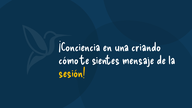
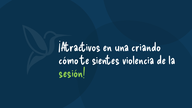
¡Conciencia: ¡Conciencia -> ¡Atractivos (79, 47)
mensaje: mensaje -> violencia (138, 60)
sesión colour: yellow -> light green (72, 73)
